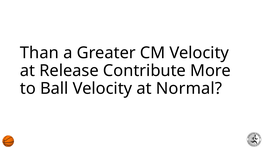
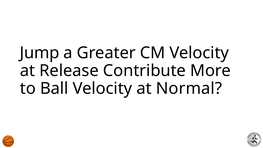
Than: Than -> Jump (40, 53)
